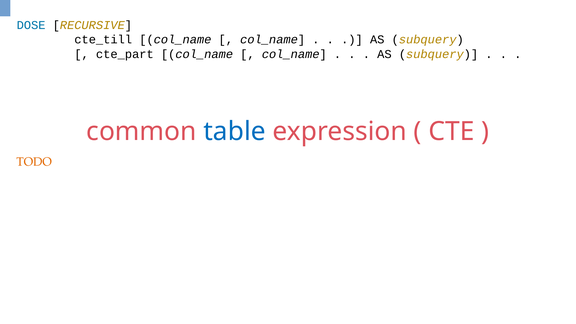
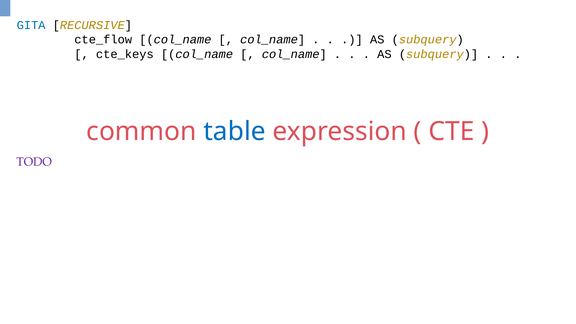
DOSE: DOSE -> GITA (31, 25)
cte_till: cte_till -> cte_flow (103, 40)
cte_part: cte_part -> cte_keys (125, 54)
TODO colour: orange -> purple (34, 162)
